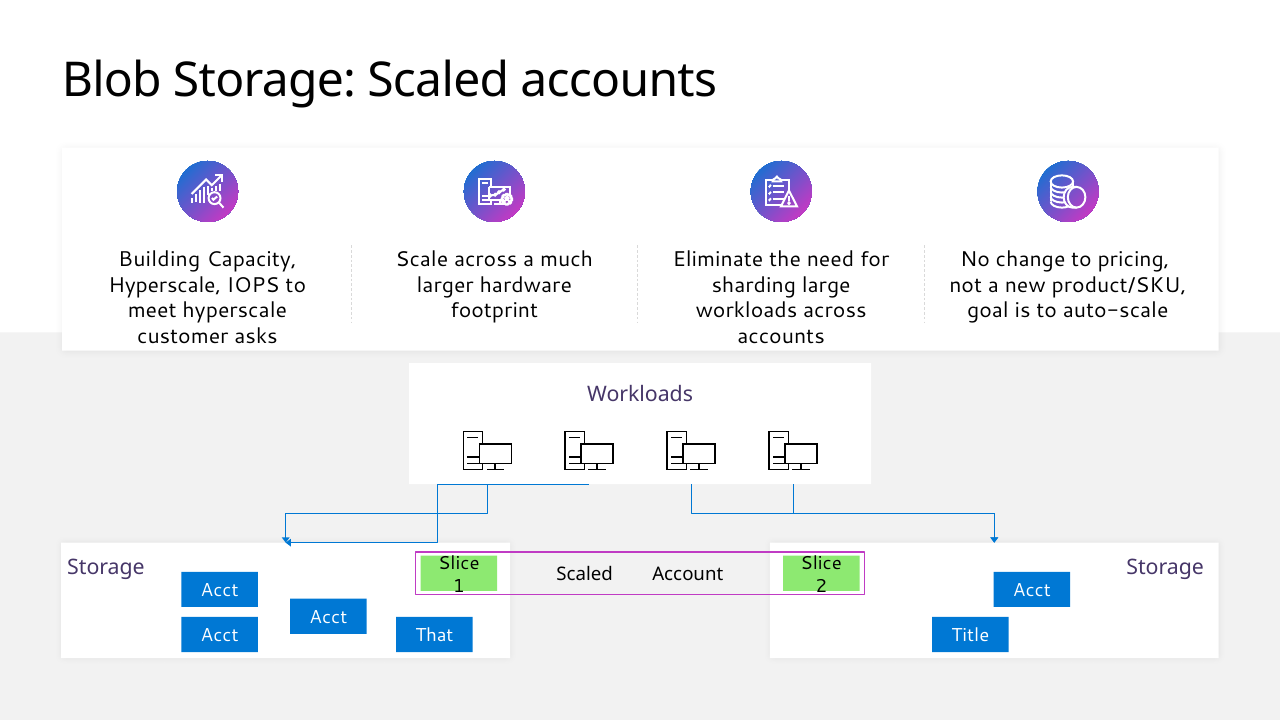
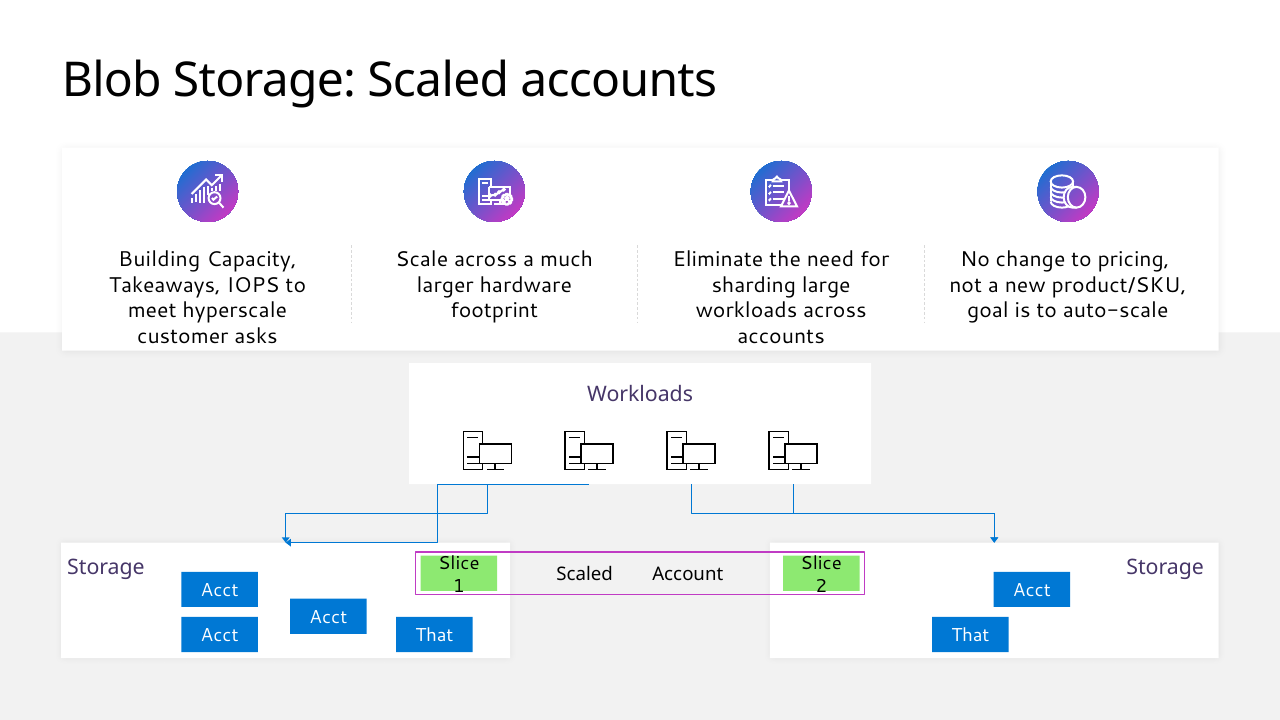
Hyperscale: Hyperscale -> Takeaways (165, 285)
Title: Title -> That (970, 636)
